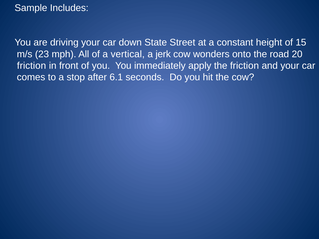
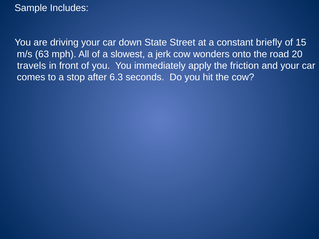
height: height -> briefly (269, 43)
23: 23 -> 63 (42, 54)
vertical: vertical -> slowest (128, 54)
friction: friction -> travels (32, 66)
6.1: 6.1 -> 6.3 (116, 77)
